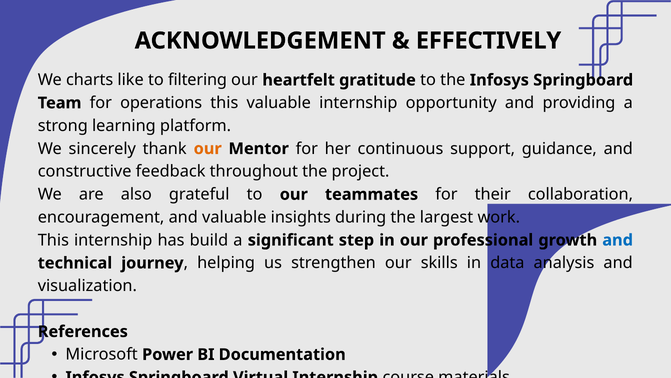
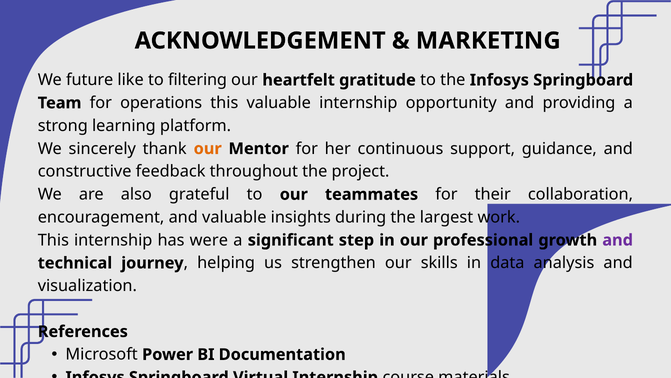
EFFECTIVELY: EFFECTIVELY -> MARKETING (488, 41)
charts: charts -> future (90, 80)
build: build -> were (209, 240)
and colour: blue -> purple (618, 240)
